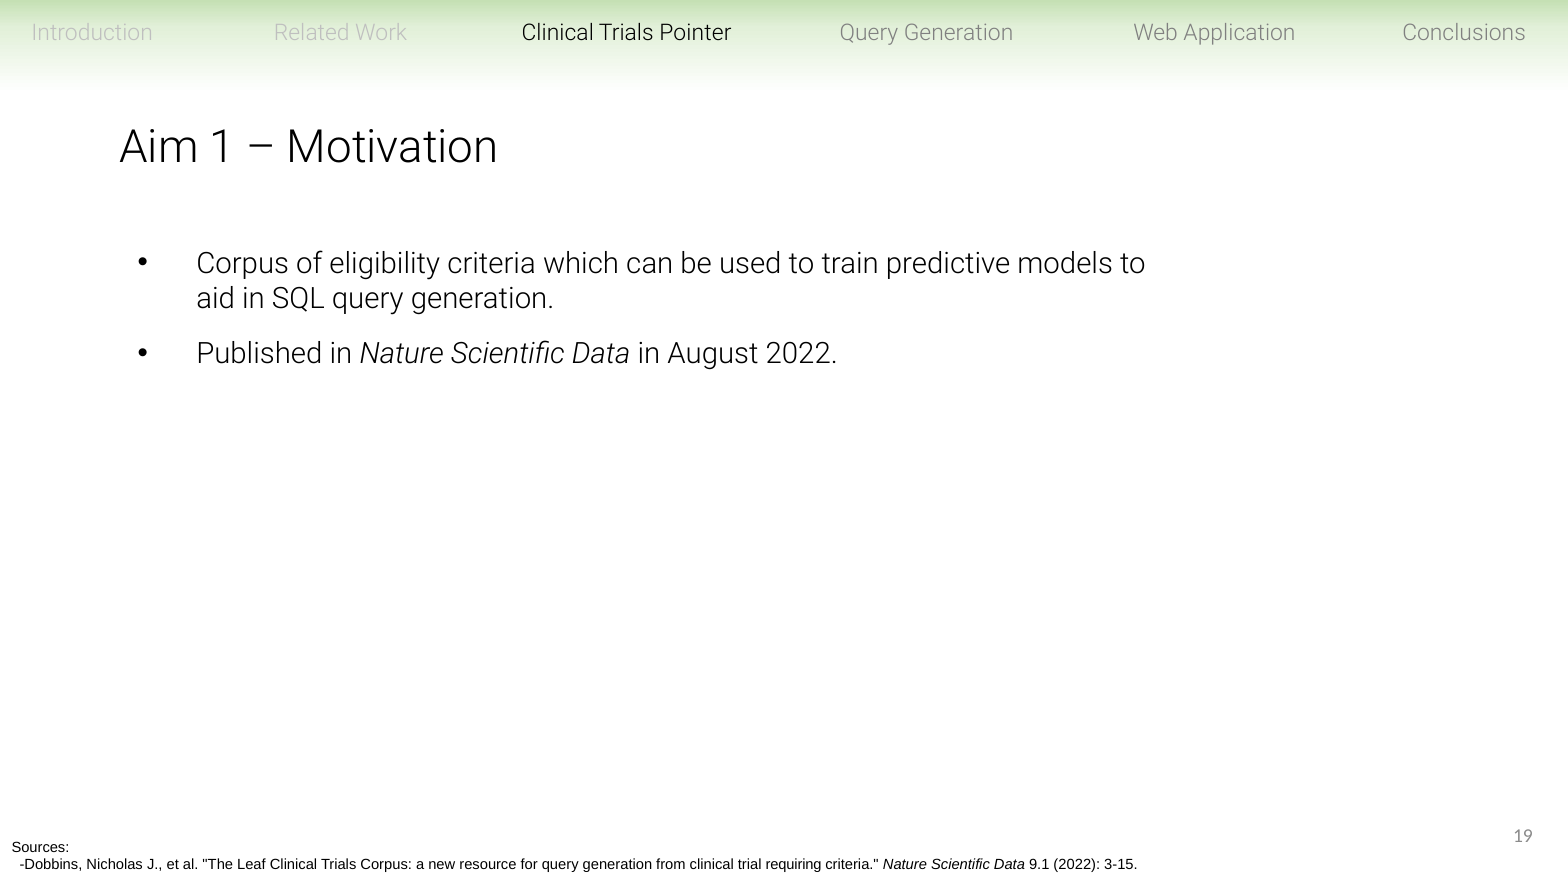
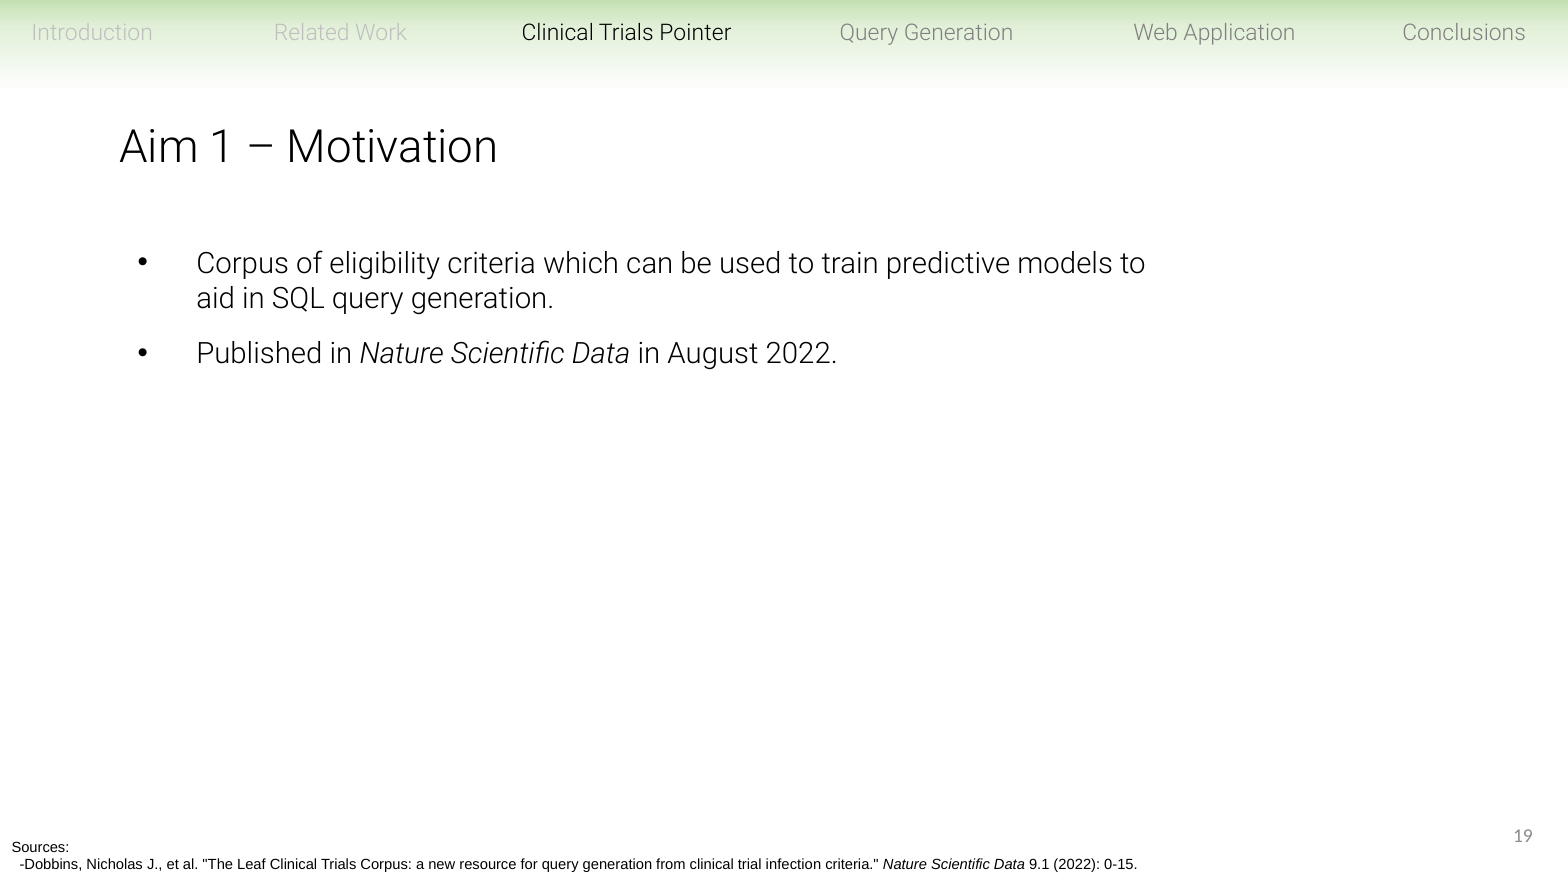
requiring: requiring -> infection (793, 865)
3-15: 3-15 -> 0-15 (1121, 865)
